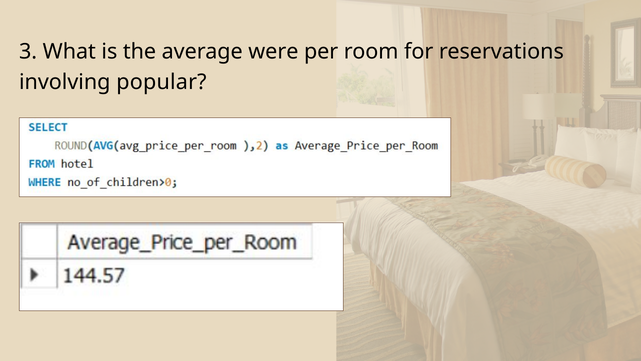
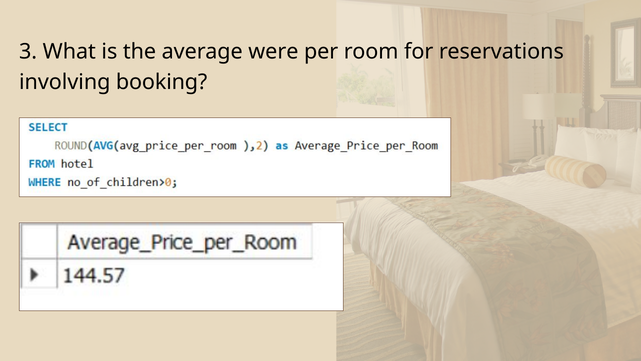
popular: popular -> booking (162, 82)
